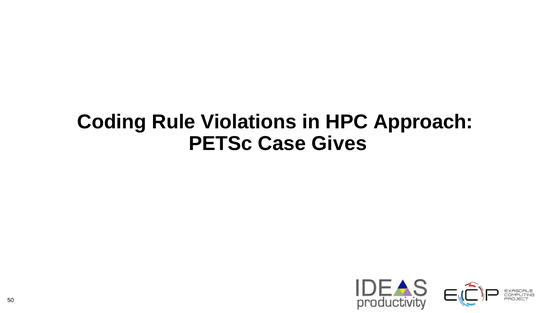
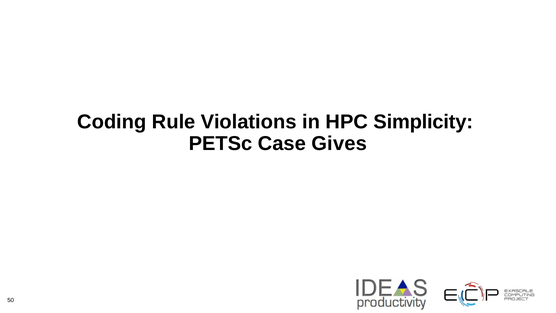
Approach: Approach -> Simplicity (423, 122)
